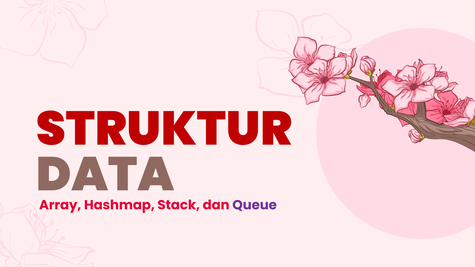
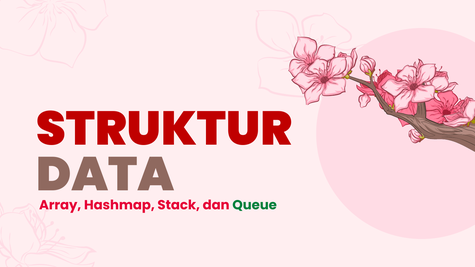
Queue colour: purple -> green (255, 205)
